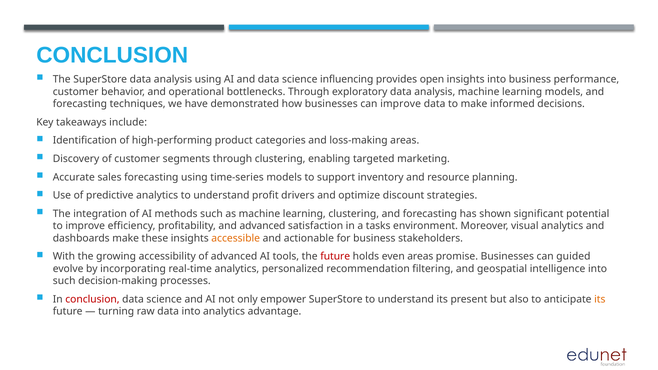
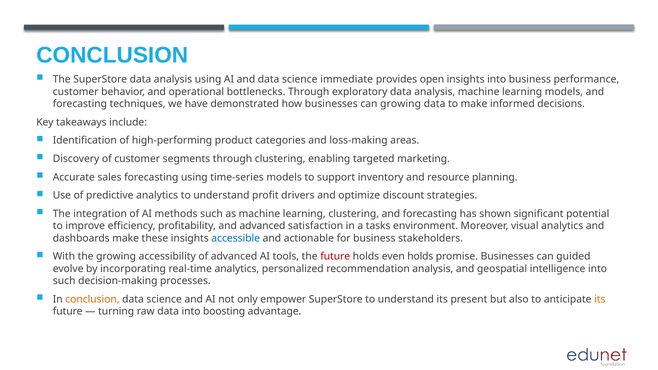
influencing: influencing -> immediate (347, 79)
can improve: improve -> growing (401, 104)
accessible colour: orange -> blue (236, 238)
even areas: areas -> holds (420, 257)
recommendation filtering: filtering -> analysis (433, 269)
conclusion colour: red -> orange (92, 299)
into analytics: analytics -> boosting (224, 312)
